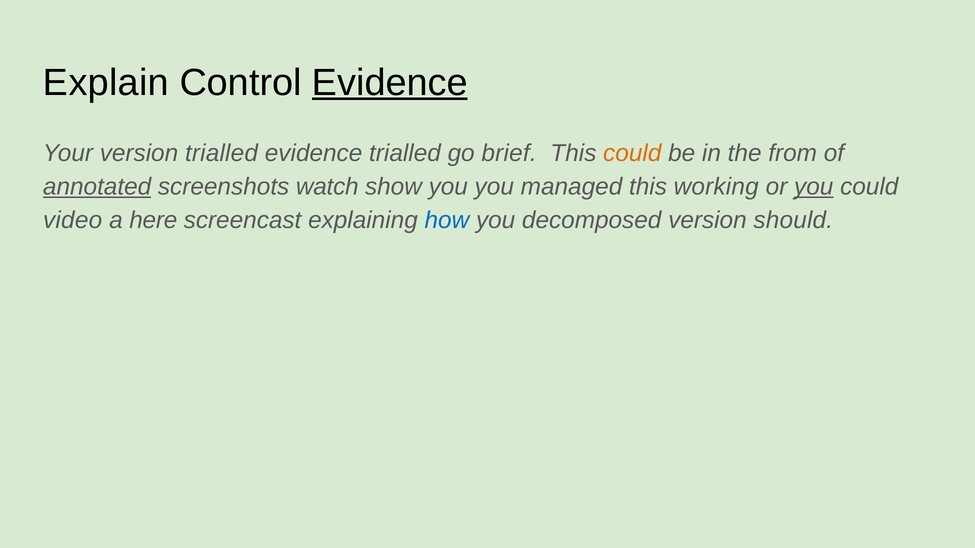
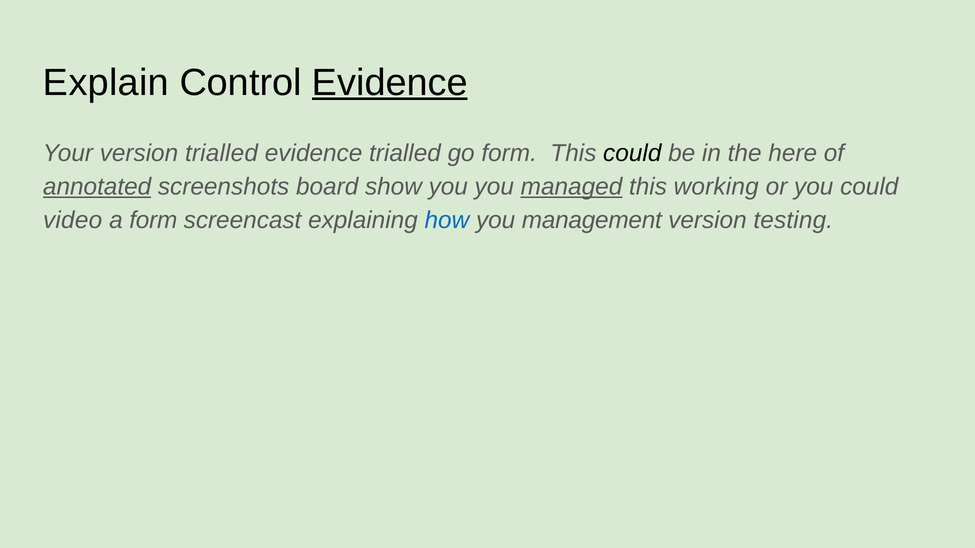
go brief: brief -> form (509, 153)
could colour: orange -> black (632, 153)
from: from -> here (793, 153)
watch: watch -> board (327, 187)
managed underline: none -> present (572, 187)
you underline: present -> none (814, 187)
a here: here -> form (153, 221)
decomposed: decomposed -> management (592, 221)
should: should -> testing (793, 221)
